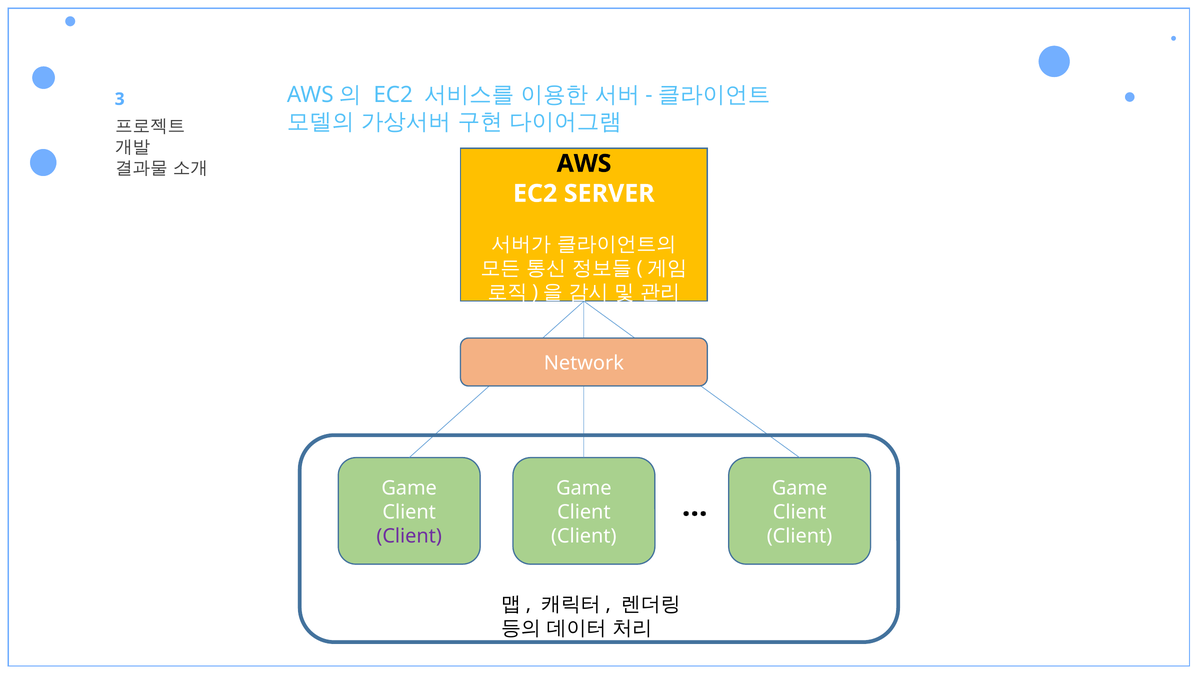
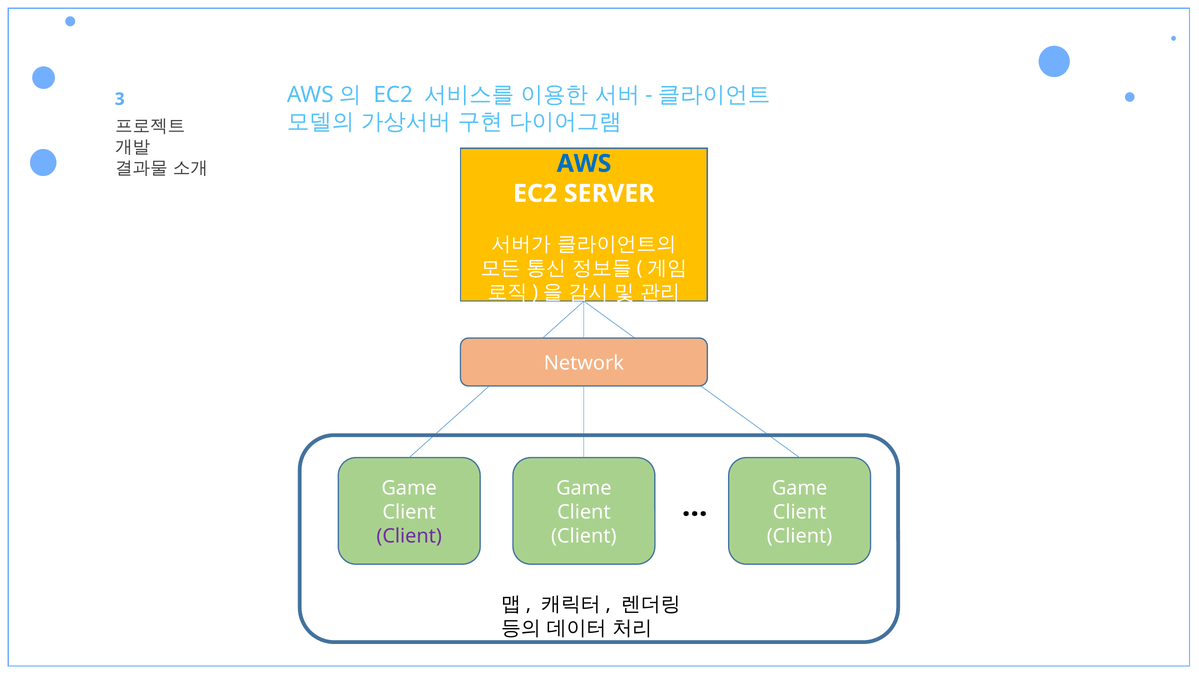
AWS colour: black -> blue (584, 164)
